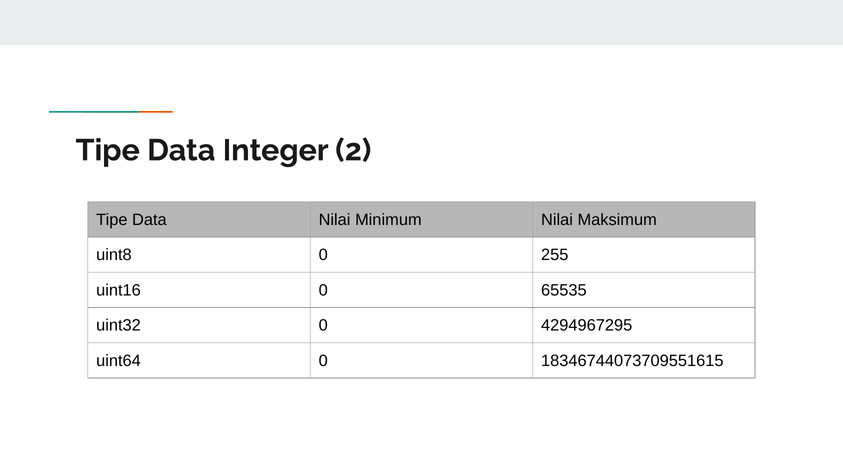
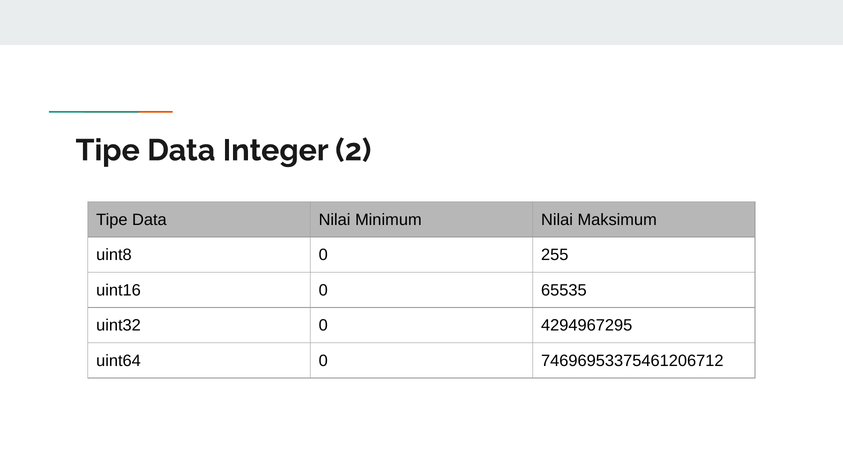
18346744073709551615: 18346744073709551615 -> 74696953375461206712 (632, 361)
